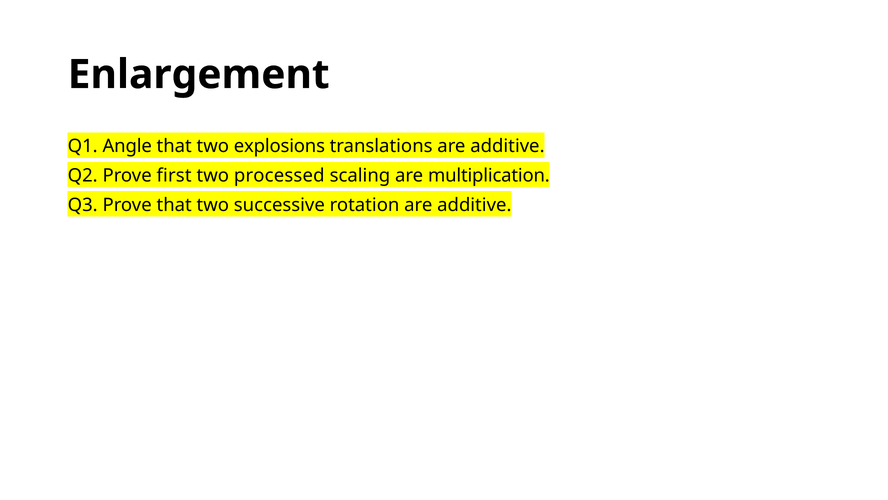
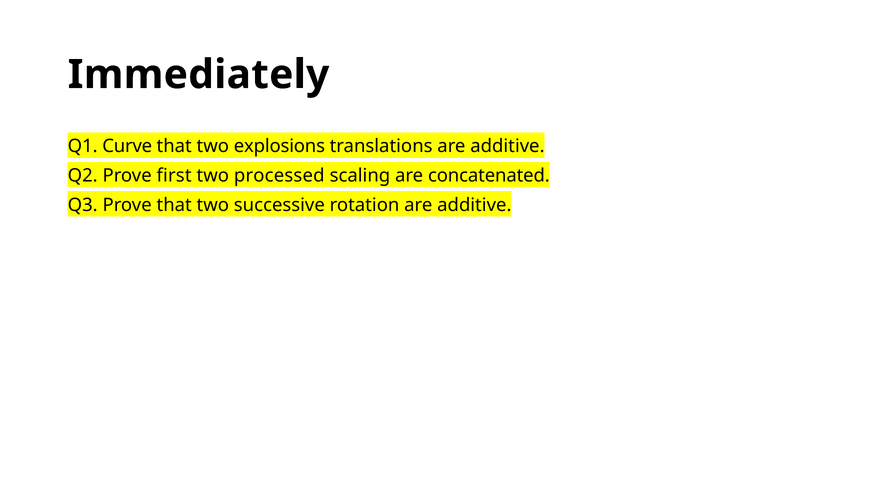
Enlargement: Enlargement -> Immediately (199, 75)
Angle: Angle -> Curve (127, 146)
multiplication: multiplication -> concatenated (489, 175)
